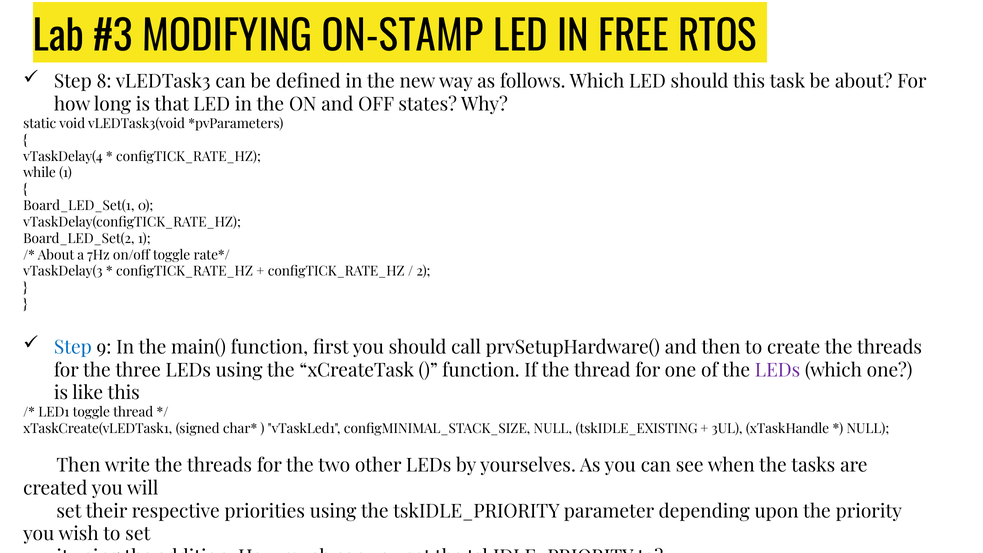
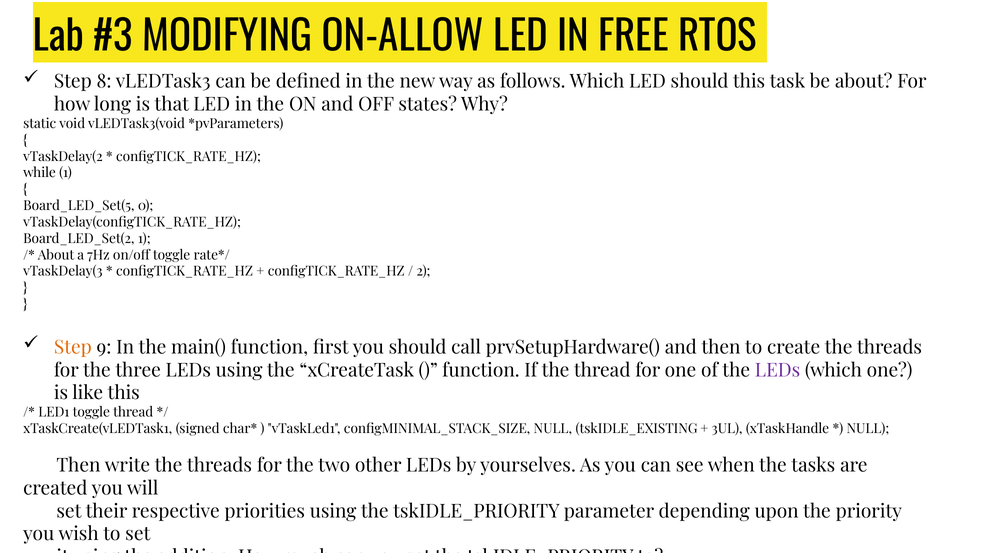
ON-STAMP: ON-STAMP -> ON-ALLOW (403, 37)
vTaskDelay(4: vTaskDelay(4 -> vTaskDelay(2 (63, 157)
Board_LED_Set(1: Board_LED_Set(1 -> Board_LED_Set(5 (79, 206)
Step colour: blue -> orange (73, 347)
